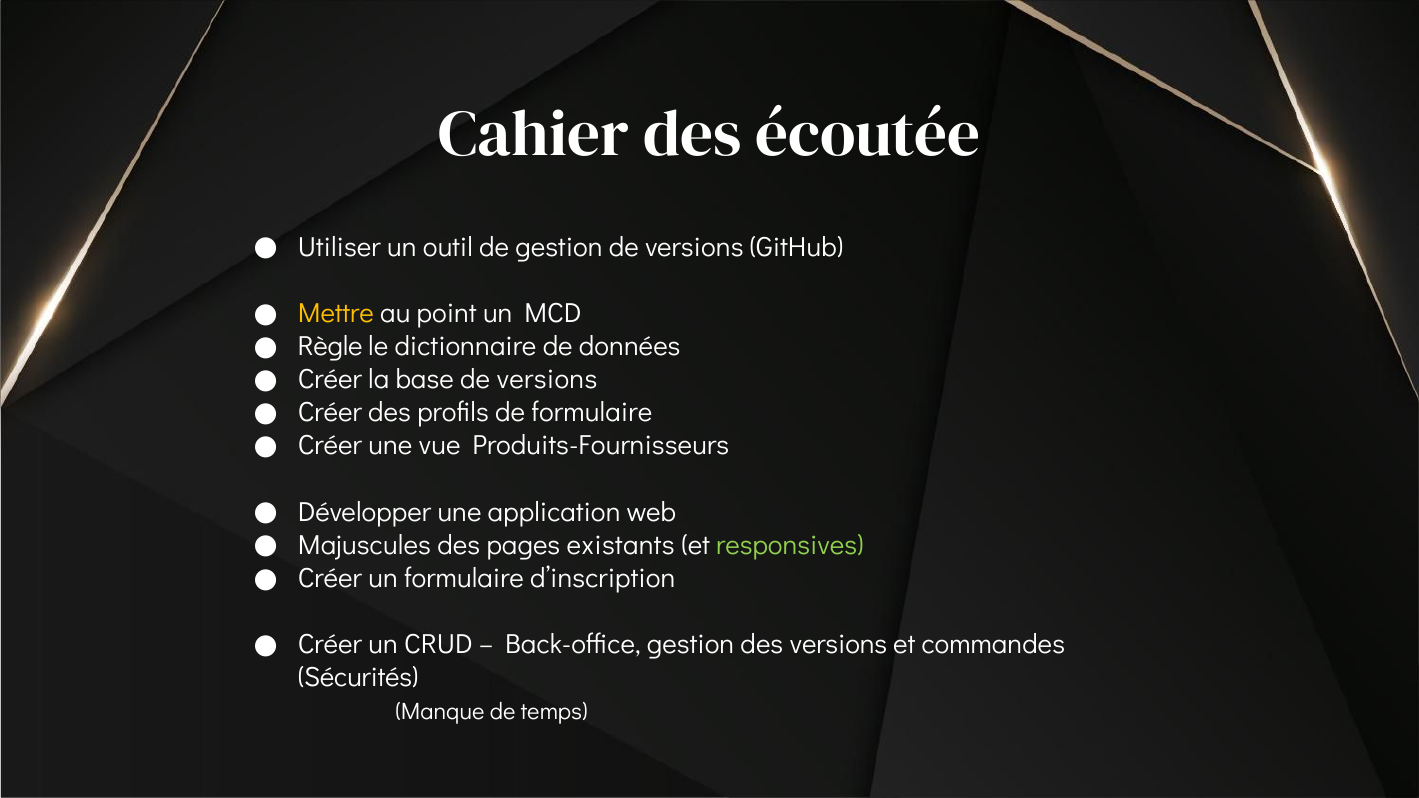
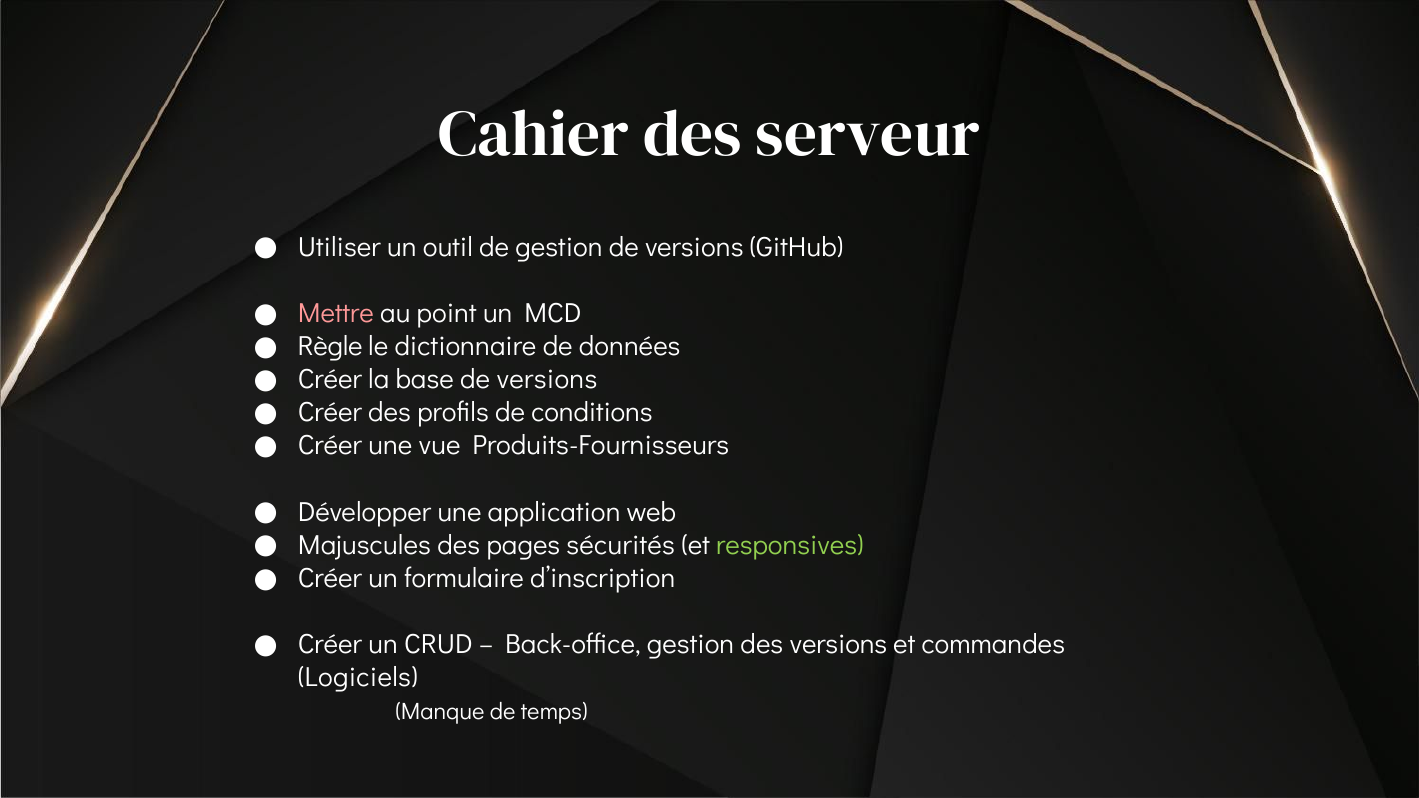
écoutée: écoutée -> serveur (868, 134)
Mettre colour: yellow -> pink (336, 313)
de formulaire: formulaire -> conditions (592, 413)
existants: existants -> sécurités (621, 545)
Sécurités: Sécurités -> Logiciels (358, 678)
